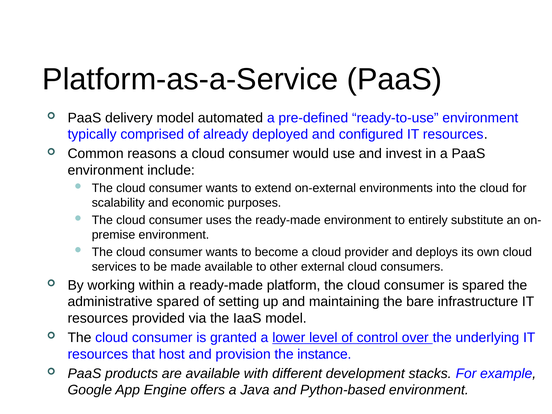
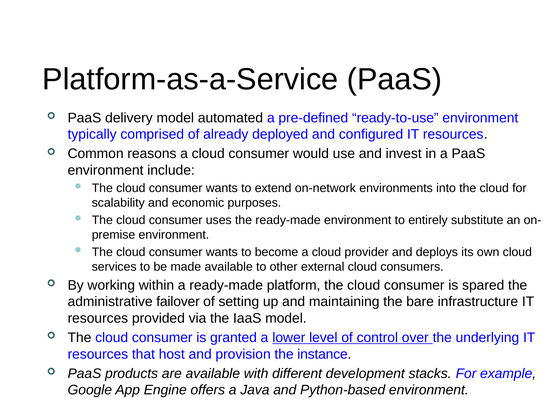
on-external: on-external -> on-network (325, 188)
administrative spared: spared -> failover (178, 302)
